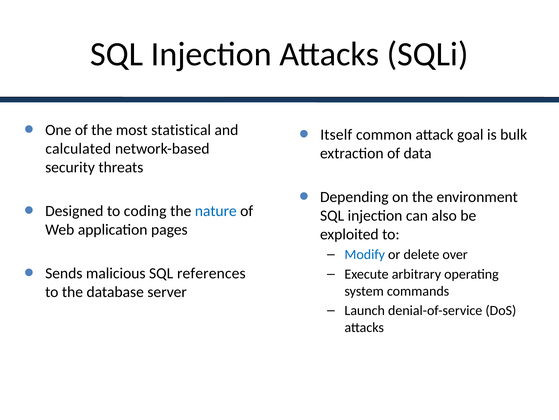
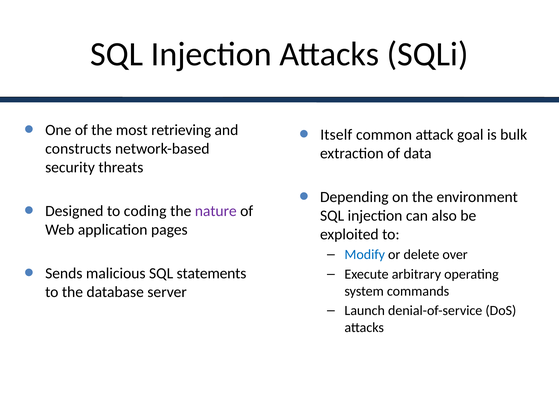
statistical: statistical -> retrieving (181, 130)
calculated: calculated -> constructs (78, 148)
nature colour: blue -> purple (216, 211)
references: references -> statements (211, 273)
